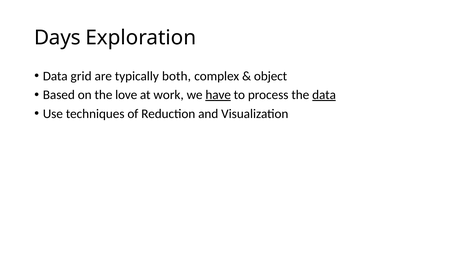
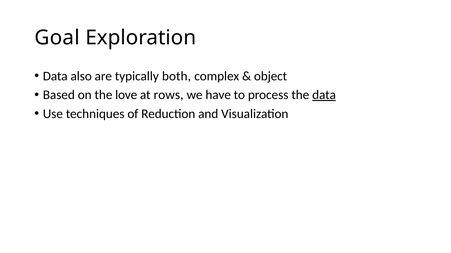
Days: Days -> Goal (57, 38)
grid: grid -> also (81, 76)
work: work -> rows (169, 95)
have underline: present -> none (218, 95)
